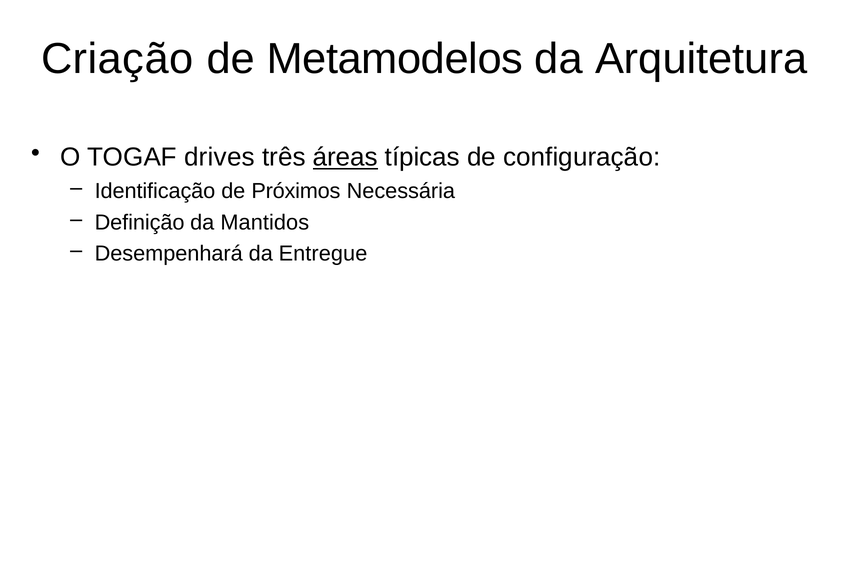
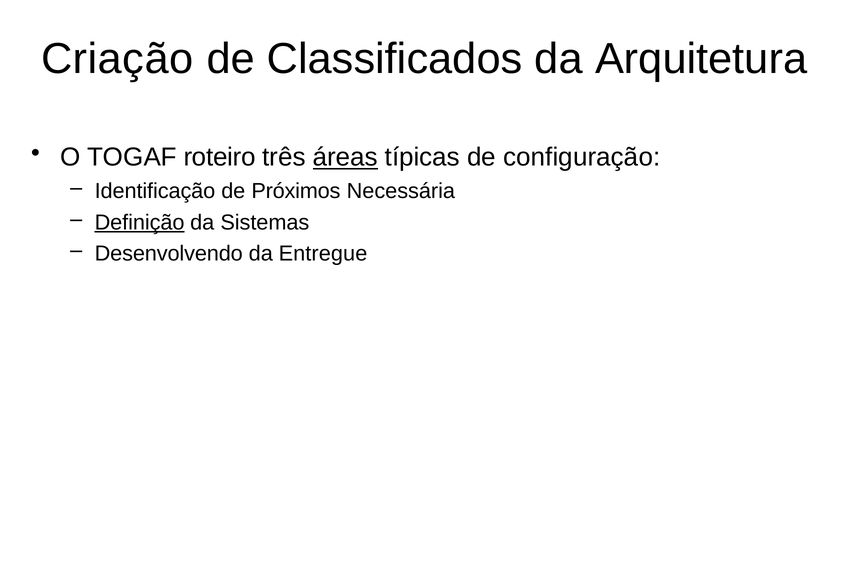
Metamodelos: Metamodelos -> Classificados (395, 59)
drives: drives -> roteiro (220, 157)
Definição underline: none -> present (140, 222)
Mantidos: Mantidos -> Sistemas (265, 222)
Desempenhará: Desempenhará -> Desenvolvendo (169, 254)
